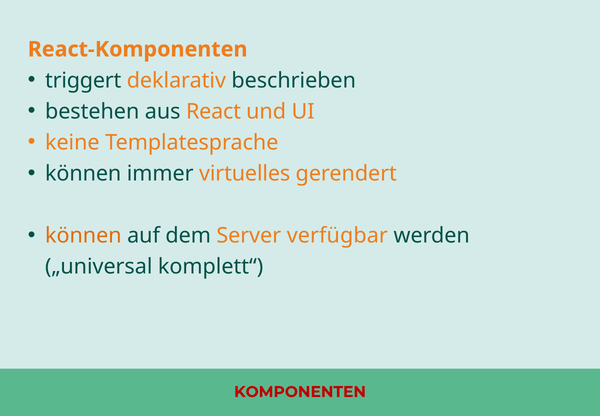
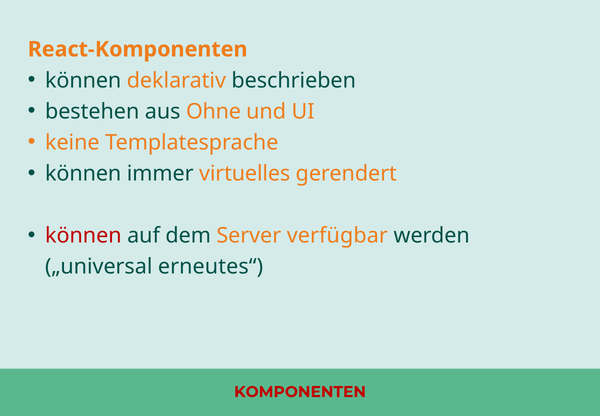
triggert: triggert -> können (83, 80)
React: React -> Ohne (213, 111)
können colour: orange -> red (83, 235)
komplett“: komplett“ -> erneutes“ (211, 266)
